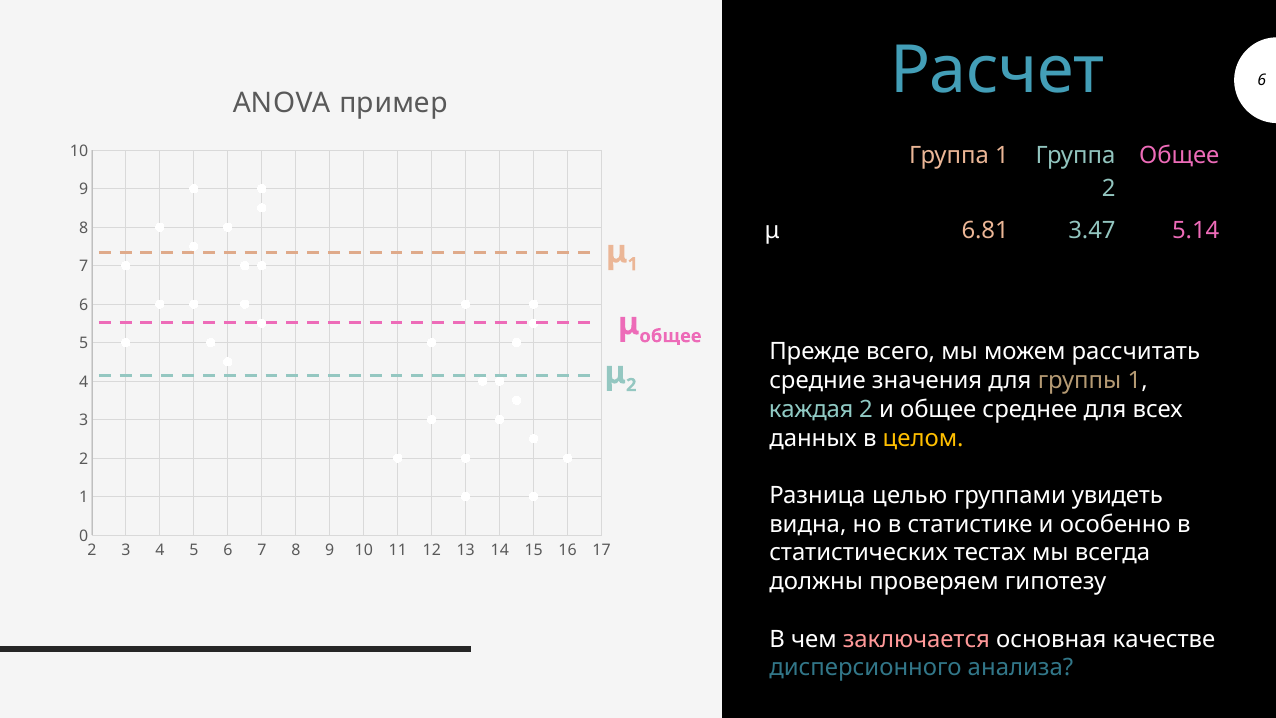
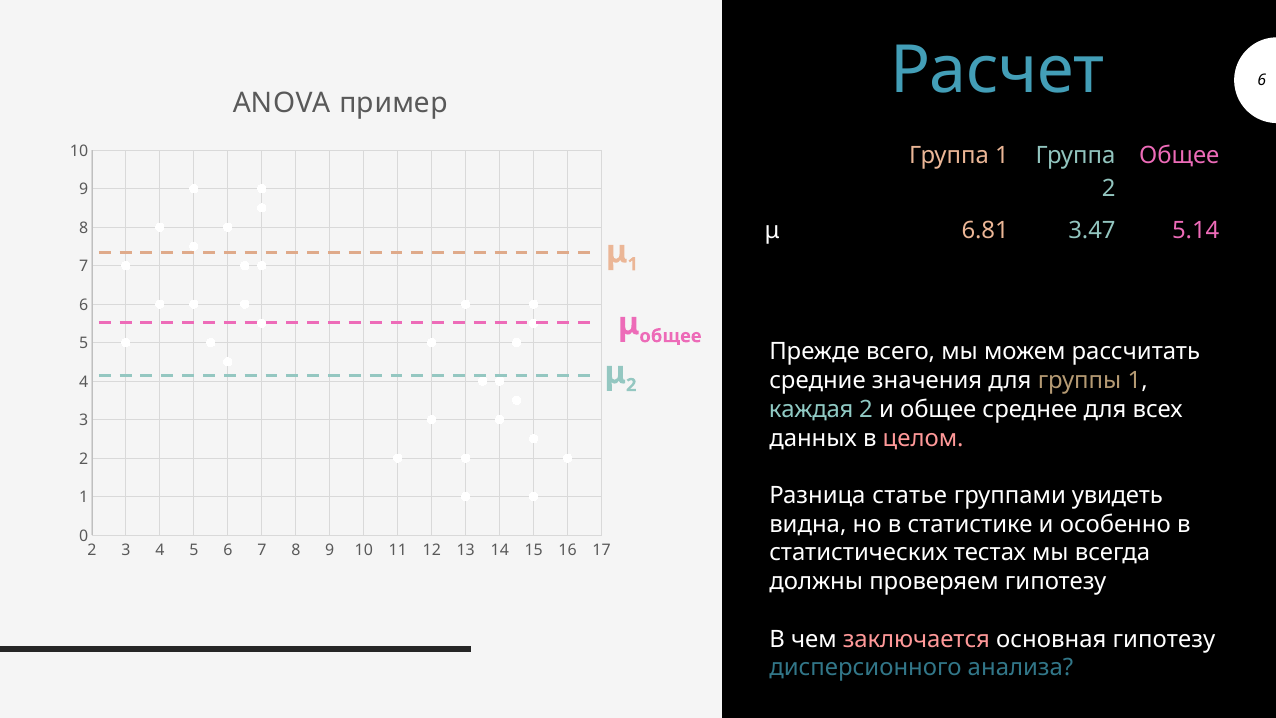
целом colour: yellow -> pink (923, 438)
целью: целью -> статье (910, 495)
основная качестве: качестве -> гипотезу (1164, 639)
